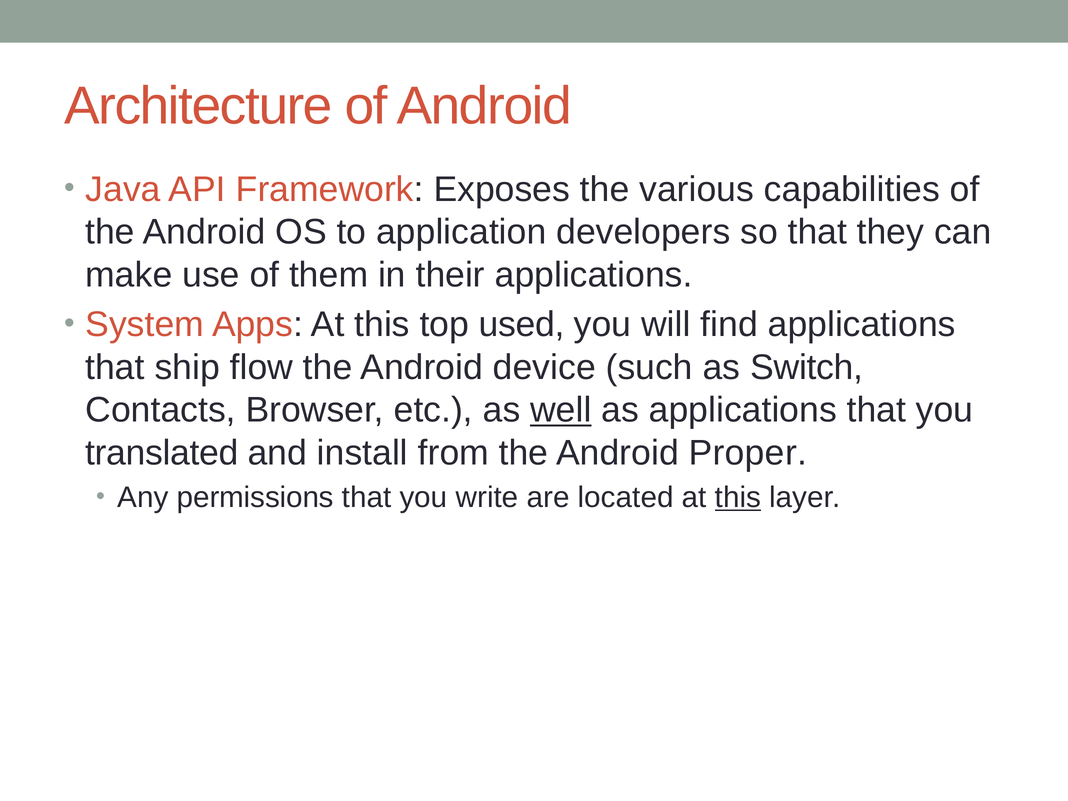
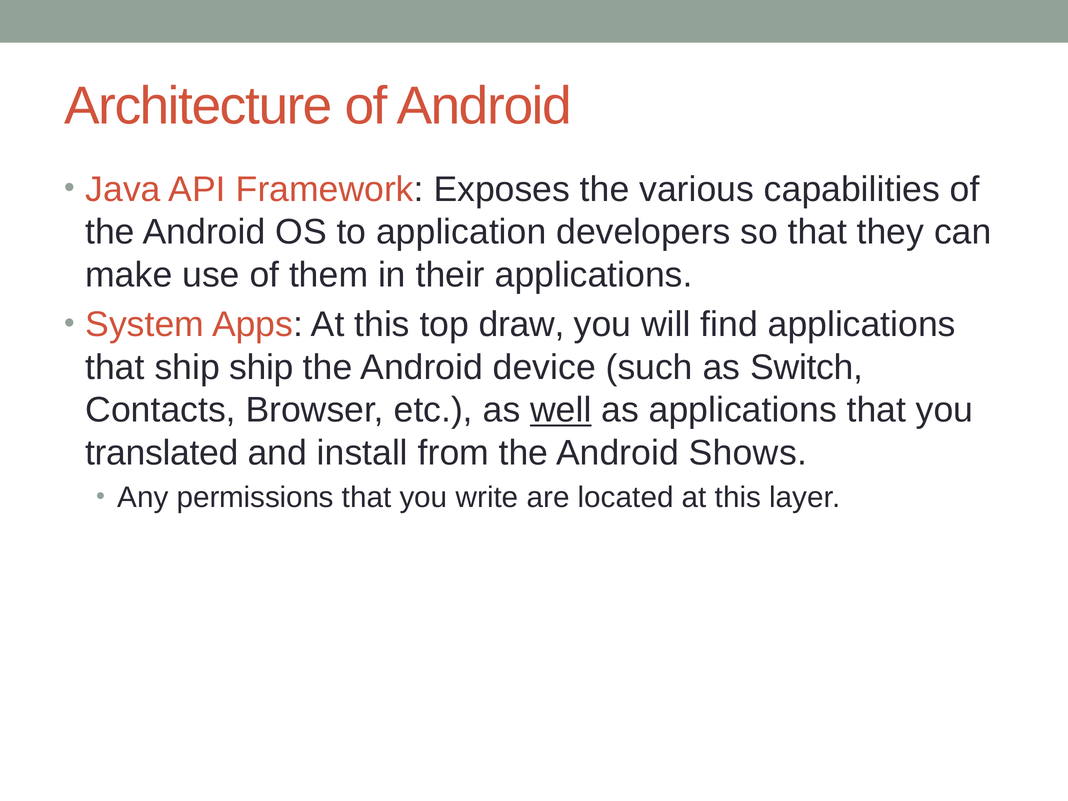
used: used -> draw (522, 325)
ship flow: flow -> ship (262, 367)
Proper: Proper -> Shows (748, 453)
this underline: present -> none (738, 498)
